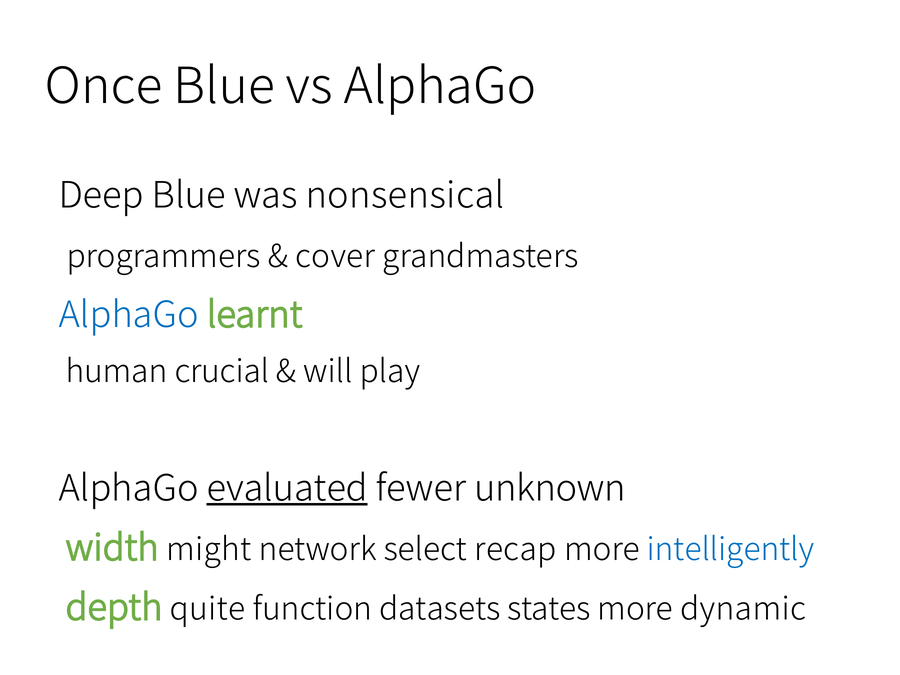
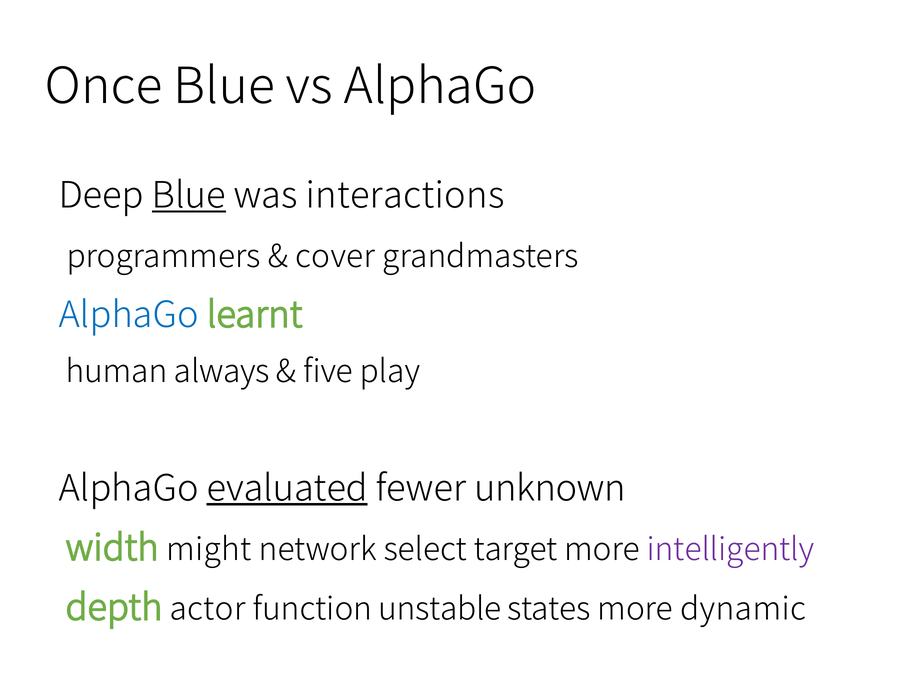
Blue underline: none -> present (189, 196)
nonsensical: nonsensical -> interactions (405, 196)
crucial: crucial -> always (222, 372)
will: will -> five (328, 372)
recap: recap -> target (516, 550)
intelligently colour: blue -> purple (730, 550)
quite: quite -> actor (207, 609)
datasets: datasets -> unstable (440, 609)
